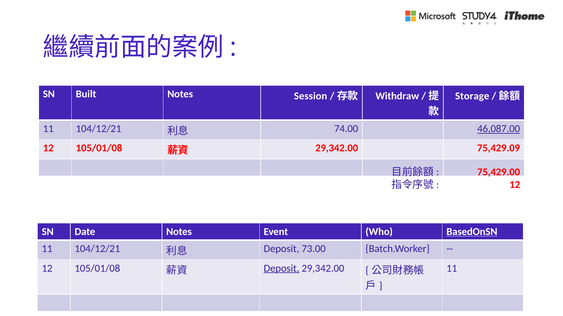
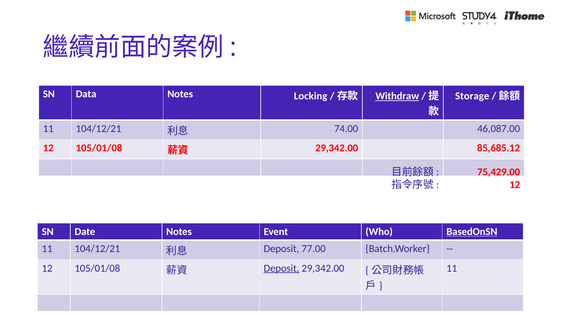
Built: Built -> Data (86, 94)
Session: Session -> Locking (311, 96)
Withdraw underline: none -> present (397, 96)
46,087.00 underline: present -> none (499, 129)
75,429.09: 75,429.09 -> 85,685.12 (499, 148)
73.00: 73.00 -> 77.00 (314, 249)
